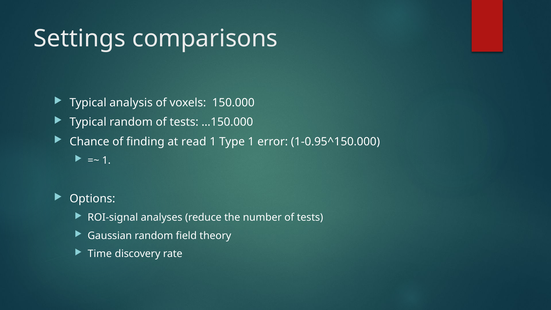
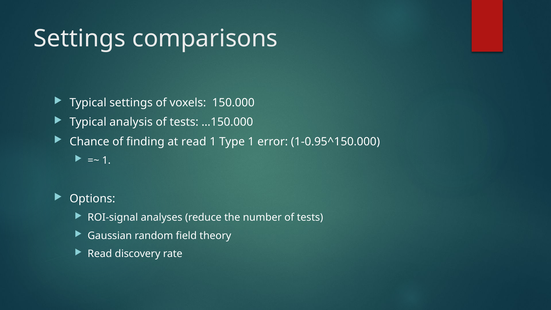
Typical analysis: analysis -> settings (131, 103)
Typical random: random -> analysis (131, 122)
Time: Time -> Read (100, 254)
